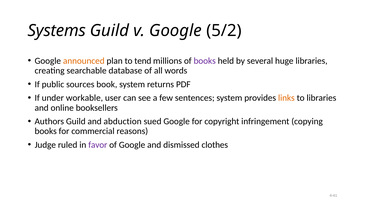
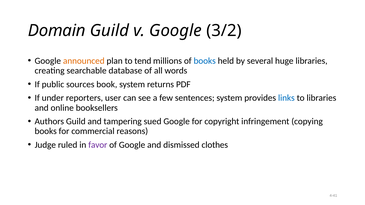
Systems: Systems -> Domain (57, 31)
5/2: 5/2 -> 3/2 (224, 31)
books colour: purple -> blue (205, 61)
workable: workable -> reporters (84, 98)
links colour: orange -> blue (286, 98)
abduction: abduction -> tampering (123, 122)
